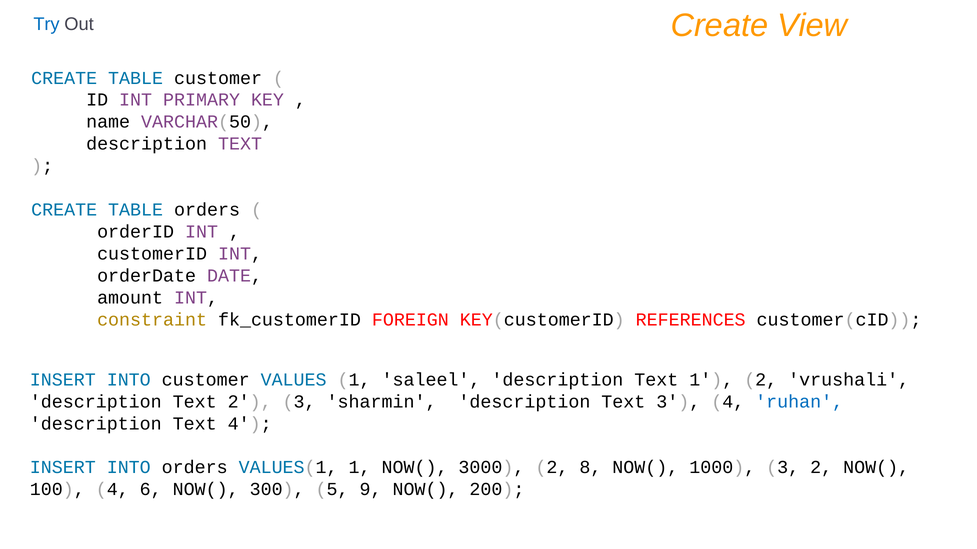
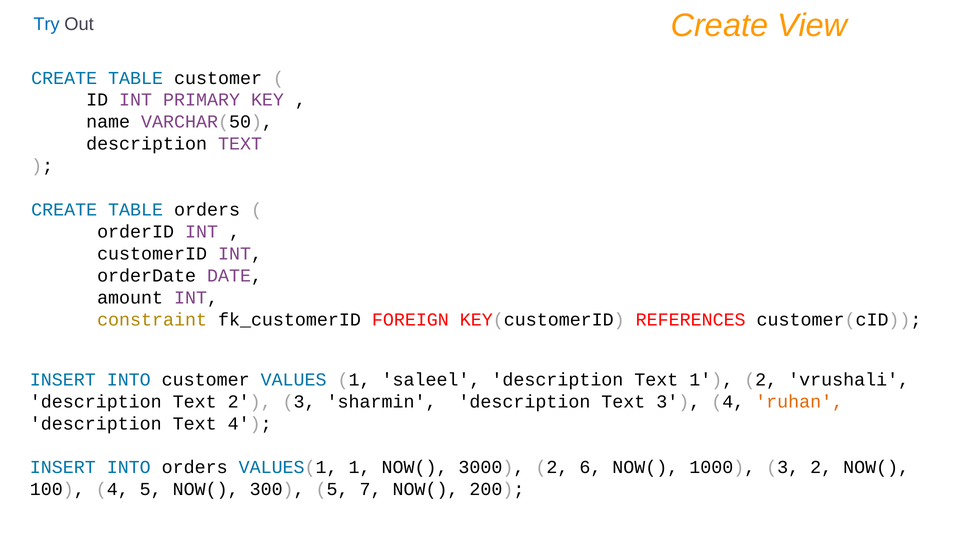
ruhan colour: blue -> orange (799, 402)
8: 8 -> 6 (590, 468)
4 6: 6 -> 5 (151, 490)
9: 9 -> 7 (371, 490)
